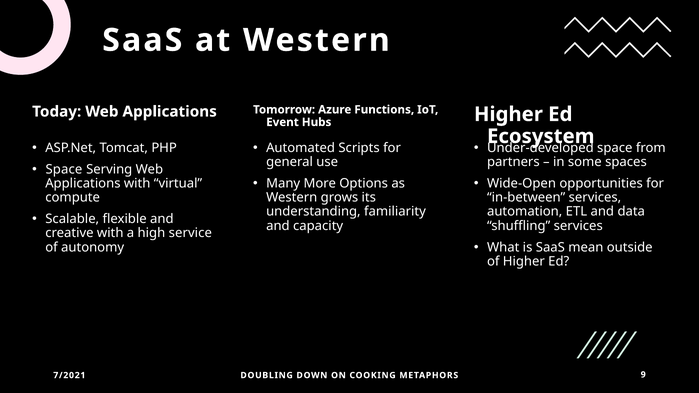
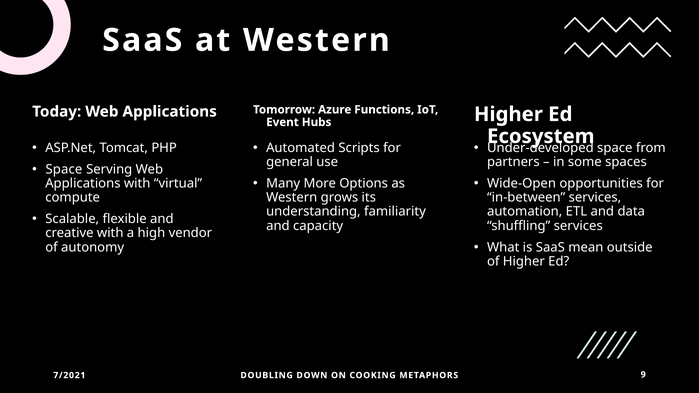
service: service -> vendor (190, 233)
